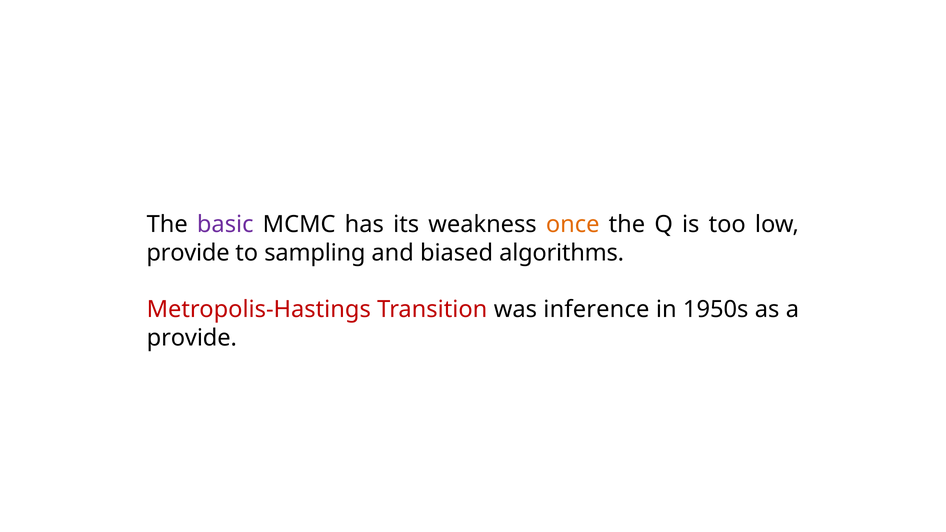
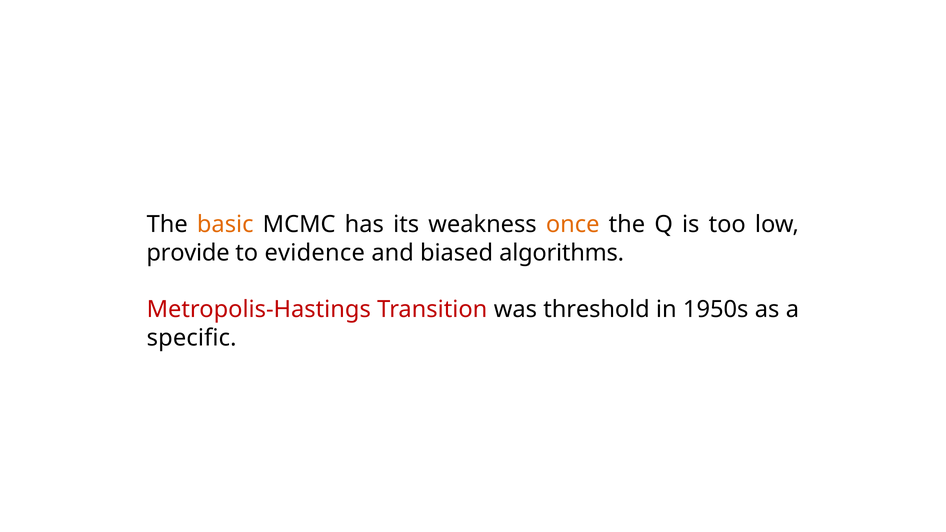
basic colour: purple -> orange (225, 224)
sampling: sampling -> evidence (315, 253)
inference: inference -> threshold (597, 310)
provide: provide -> specific (192, 338)
